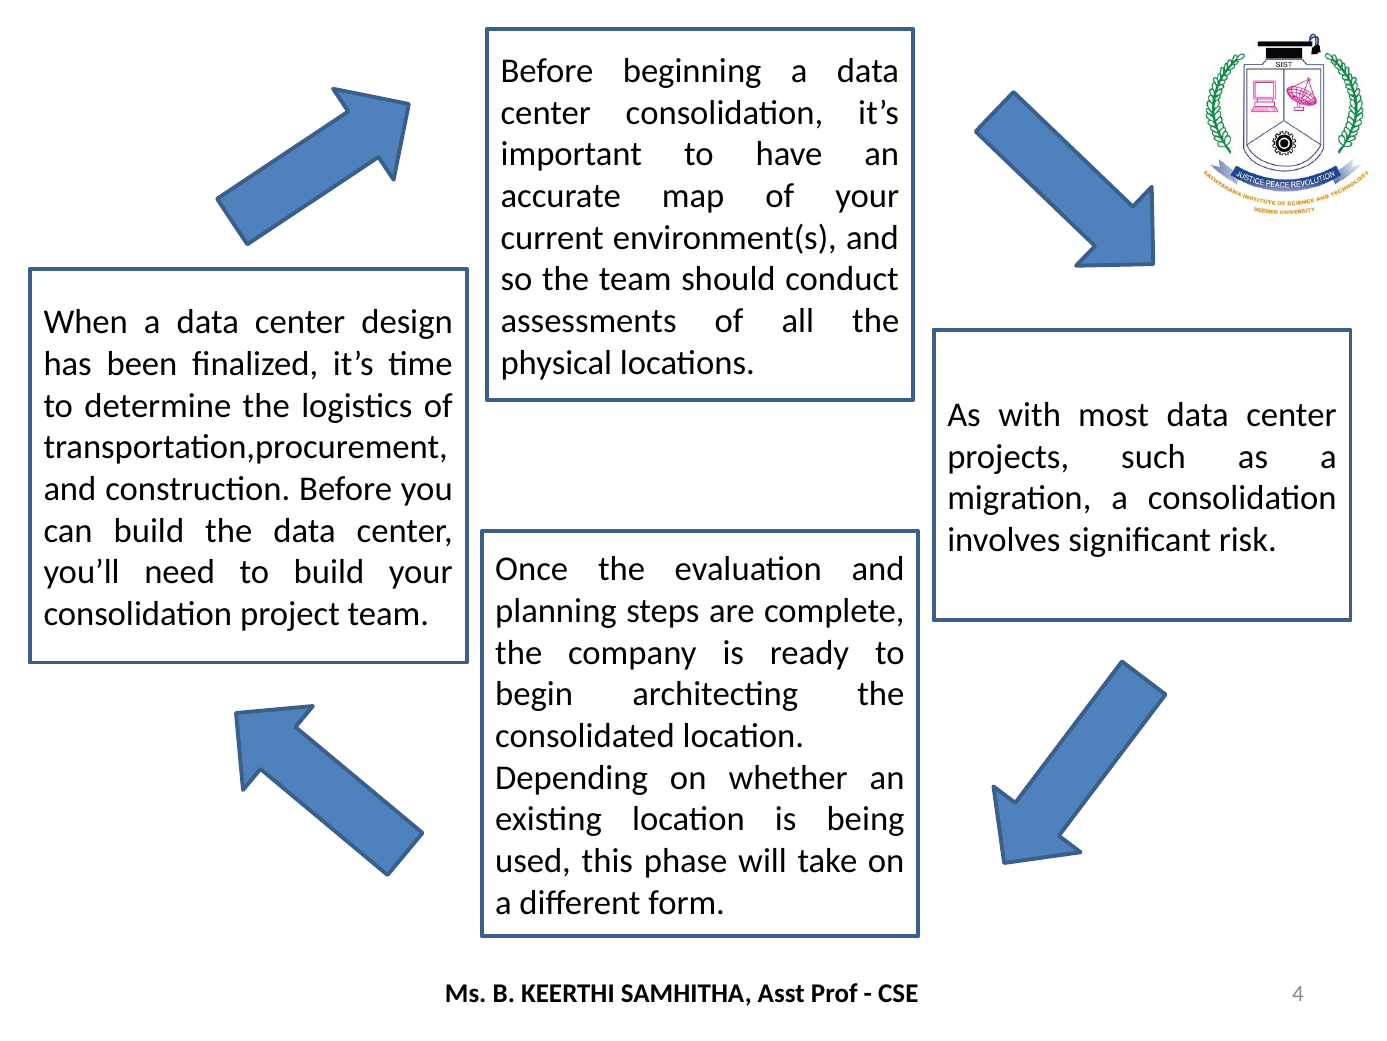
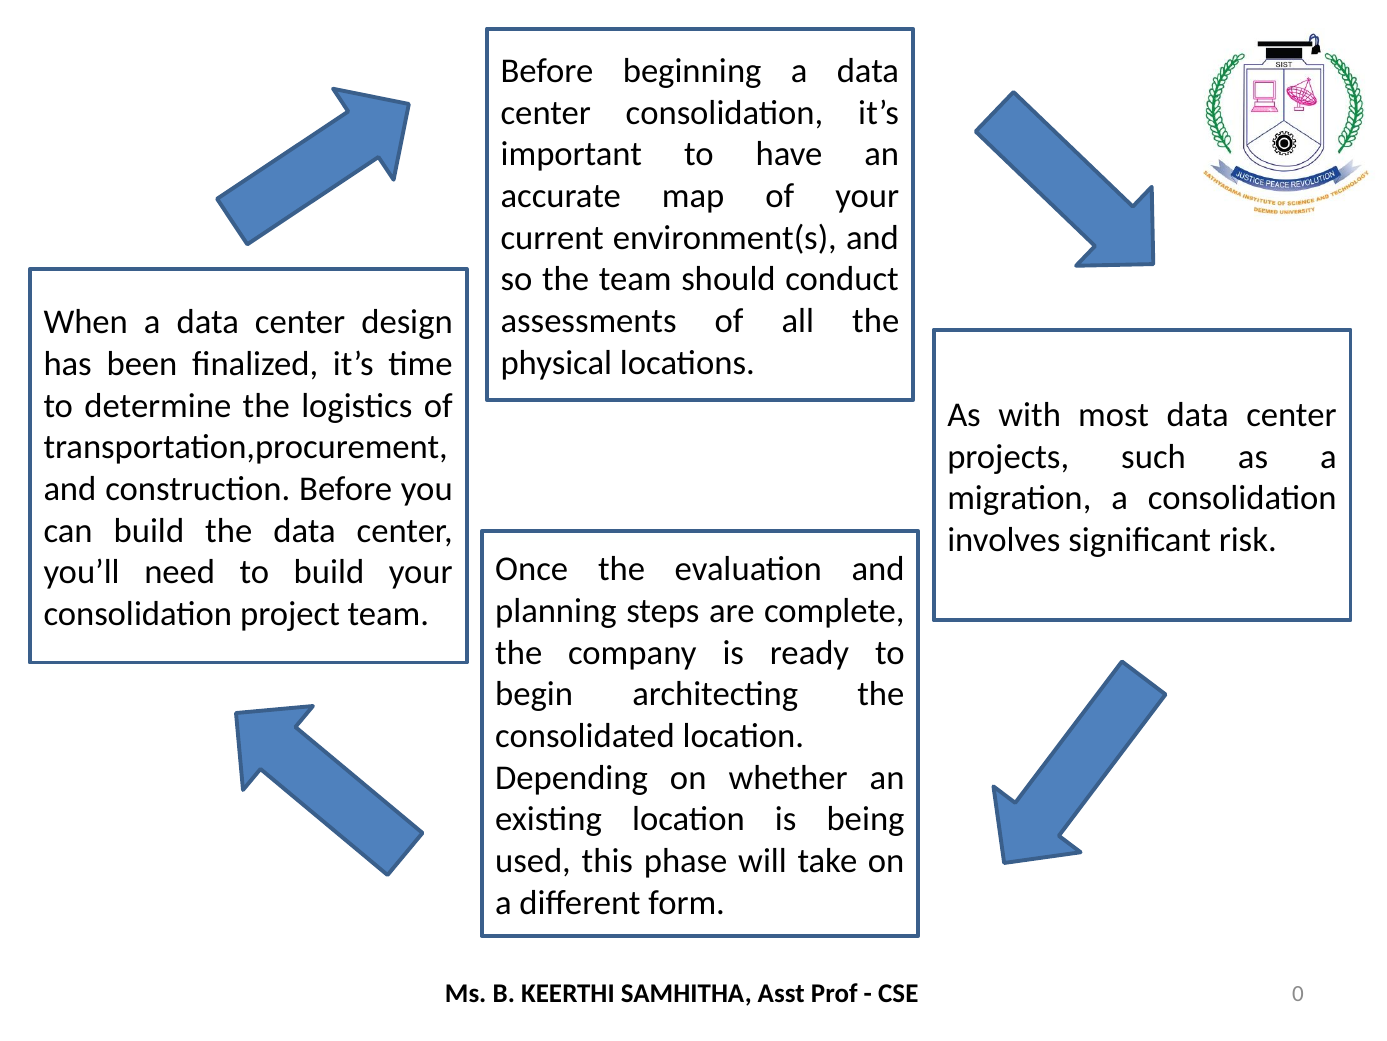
4: 4 -> 0 (1298, 993)
